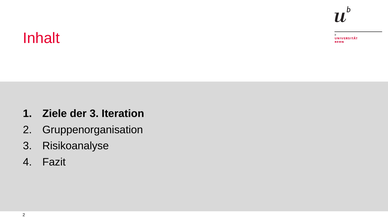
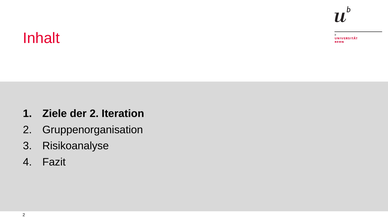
der 3: 3 -> 2 (94, 114)
